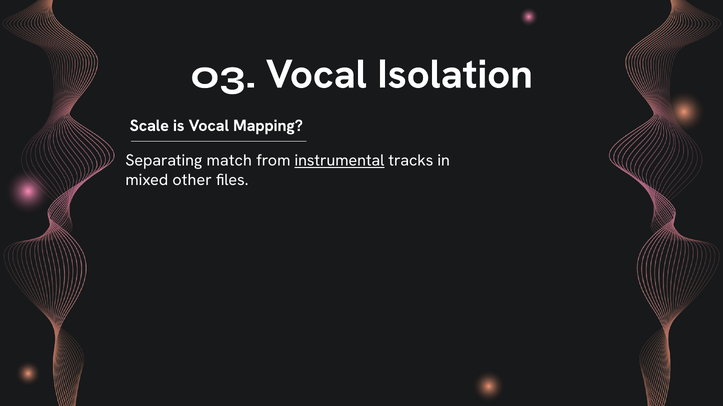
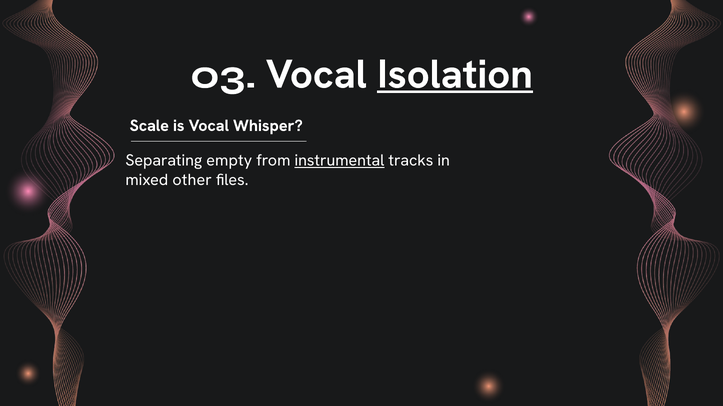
Isolation underline: none -> present (455, 75)
Mapping: Mapping -> Whisper (268, 126)
match: match -> empty (229, 161)
